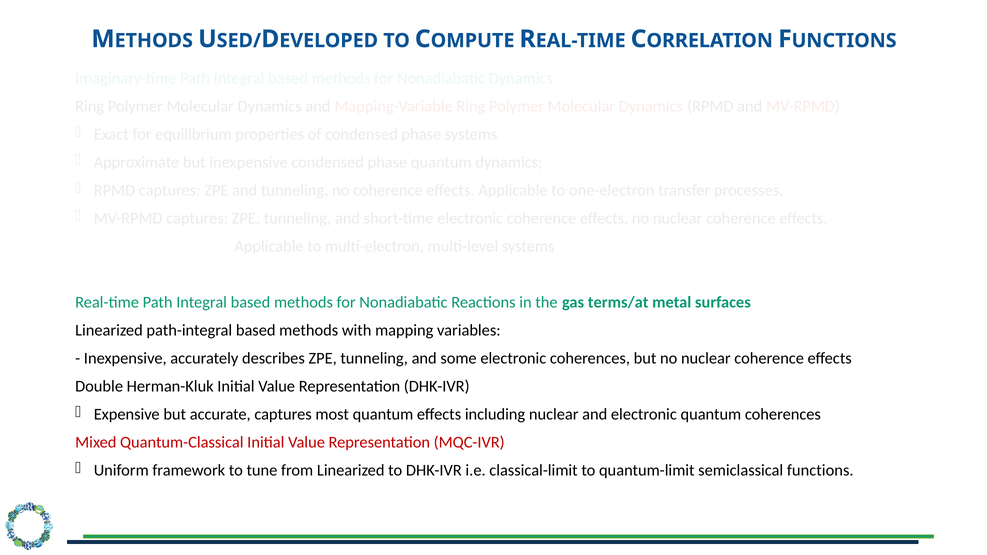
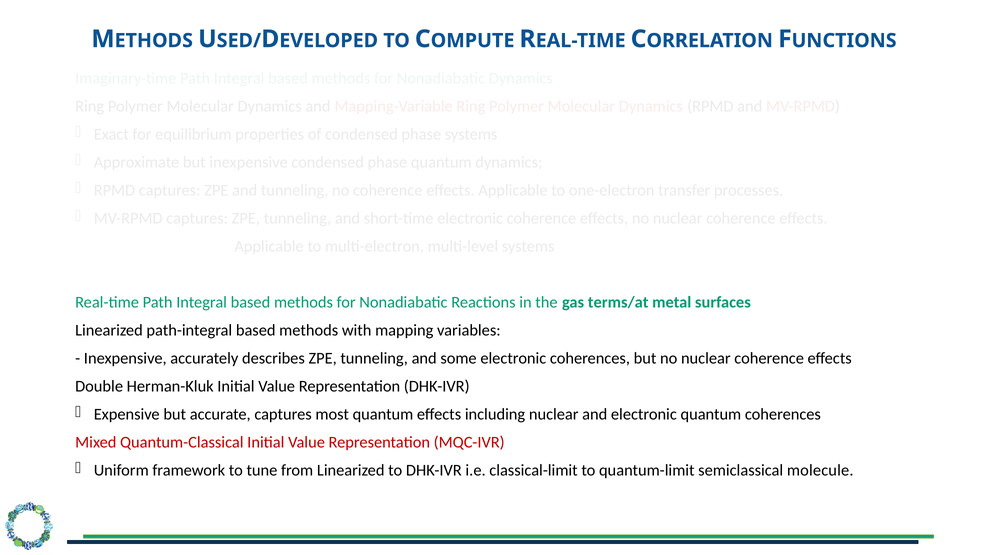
functions: functions -> molecule (820, 470)
